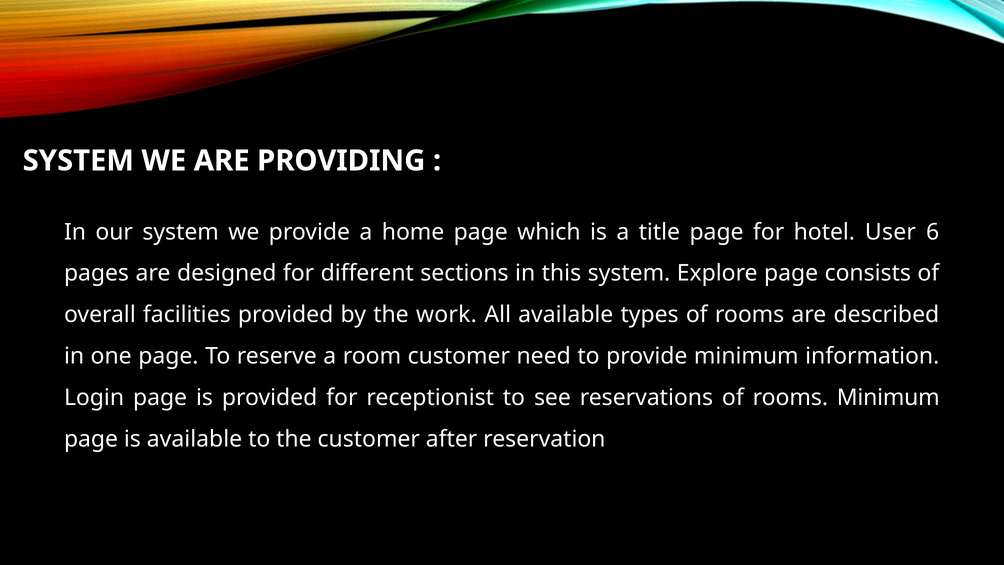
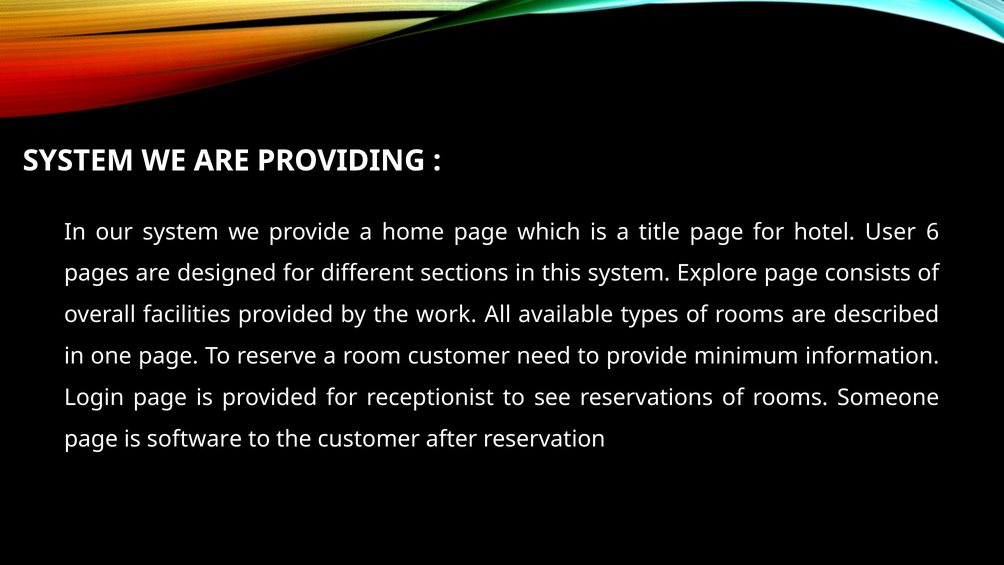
rooms Minimum: Minimum -> Someone (888, 397)
is available: available -> software (194, 439)
